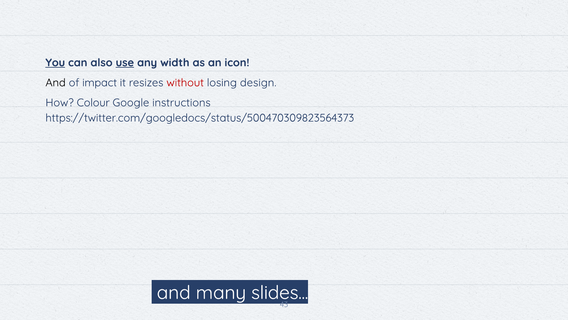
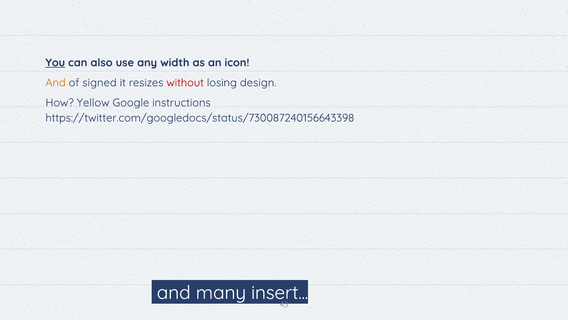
use underline: present -> none (125, 63)
And colour: black -> orange (56, 83)
impact: impact -> signed (100, 83)
Colour: Colour -> Yellow (93, 103)
https://twitter.com/googledocs/status/500470309823564373: https://twitter.com/googledocs/status/500470309823564373 -> https://twitter.com/googledocs/status/730087240156643398 (200, 118)
slides: slides -> insert (280, 292)
